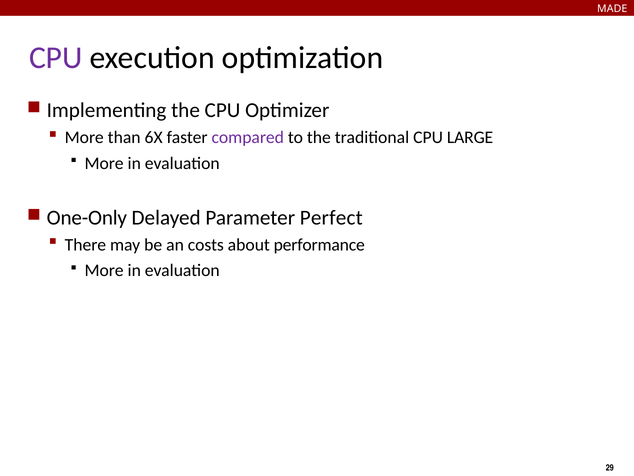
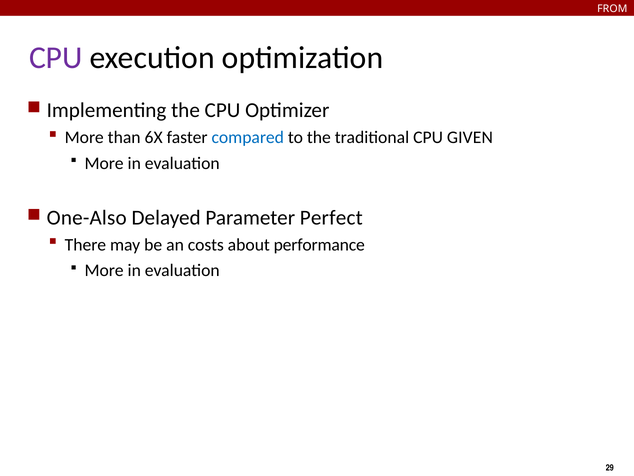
MADE: MADE -> FROM (612, 9)
compared colour: purple -> blue (248, 138)
LARGE: LARGE -> GIVEN (470, 138)
One-Only: One-Only -> One-Also (87, 217)
